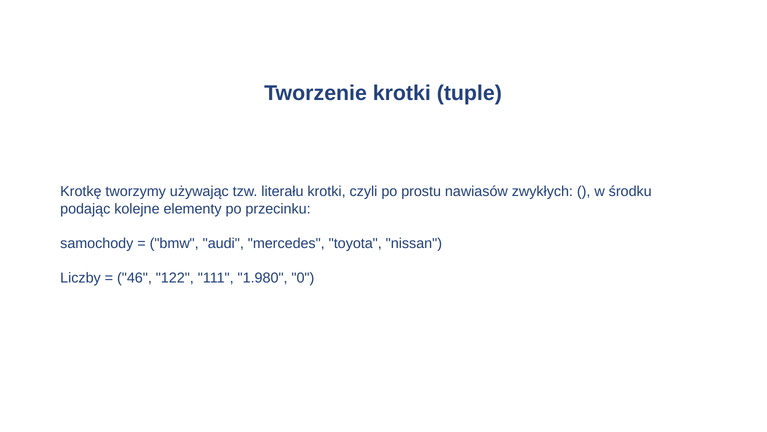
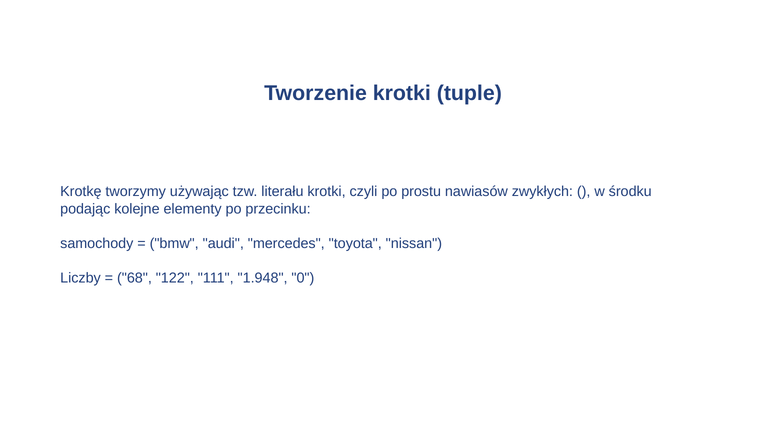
46: 46 -> 68 (134, 278)
1.980: 1.980 -> 1.948 (263, 278)
